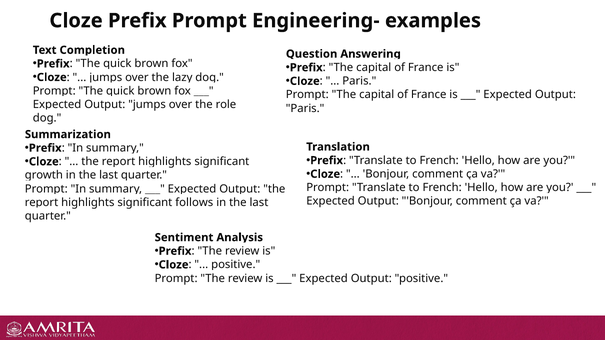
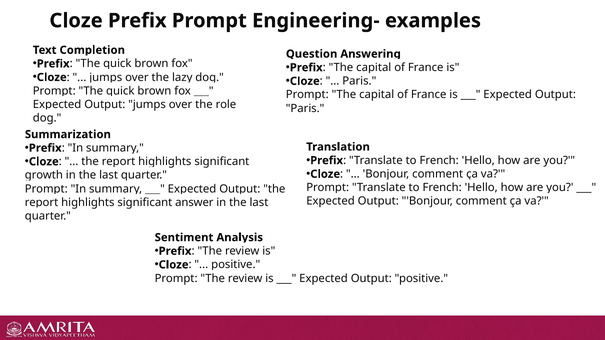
follows: follows -> answer (194, 203)
